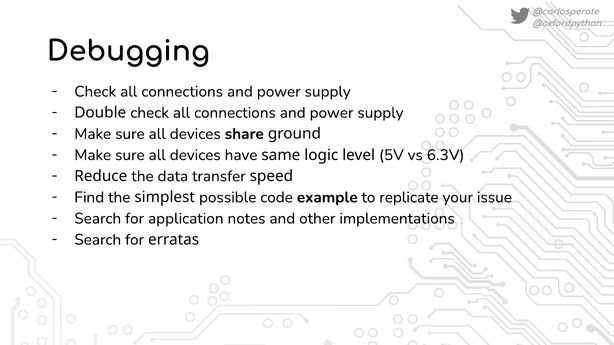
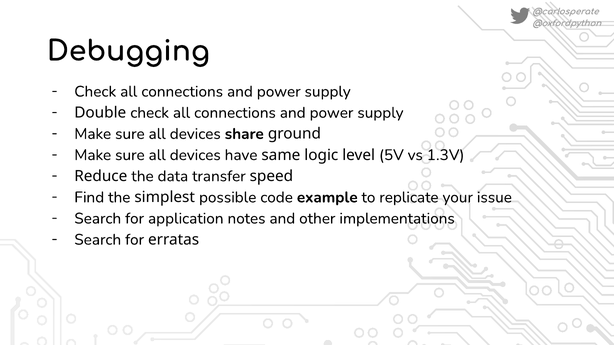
6.3V: 6.3V -> 1.3V (446, 155)
